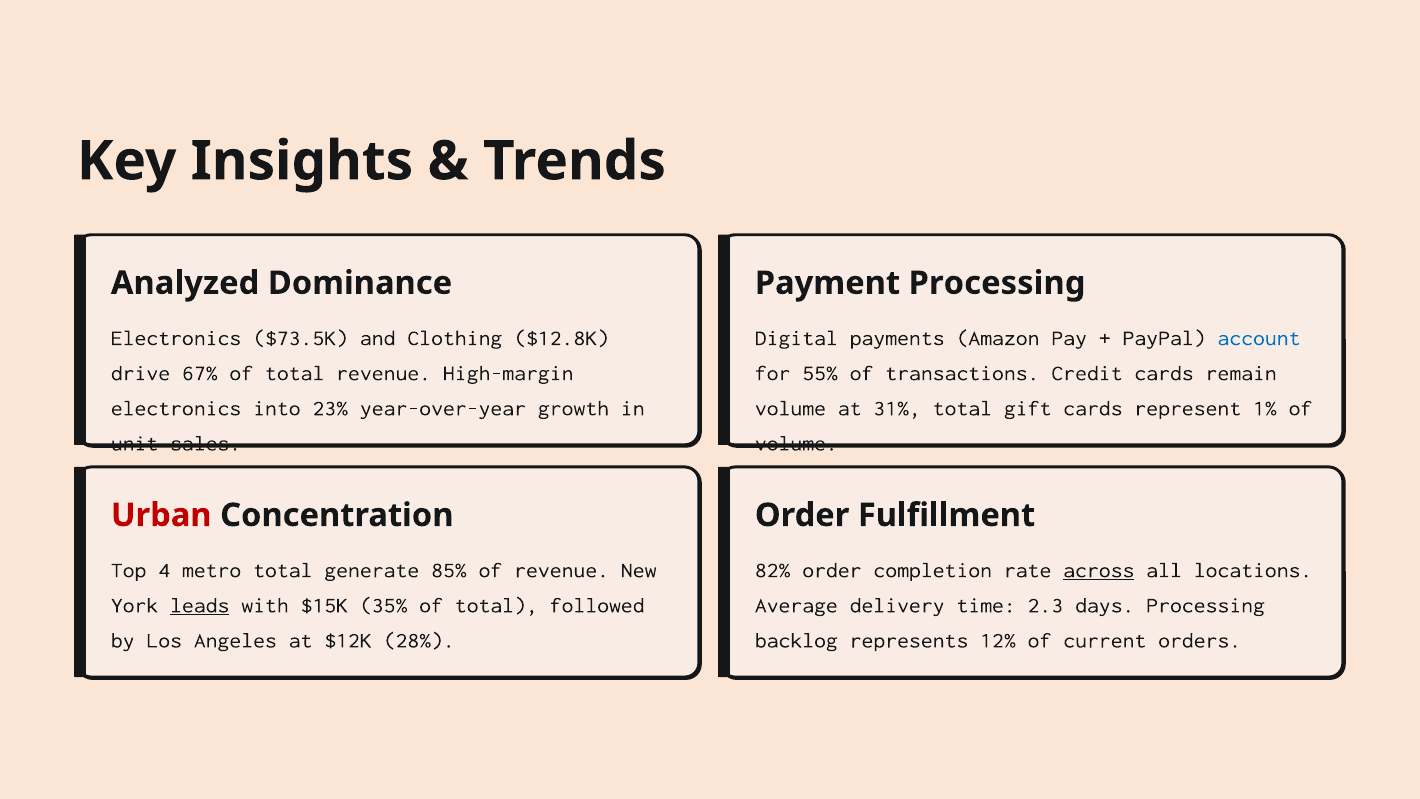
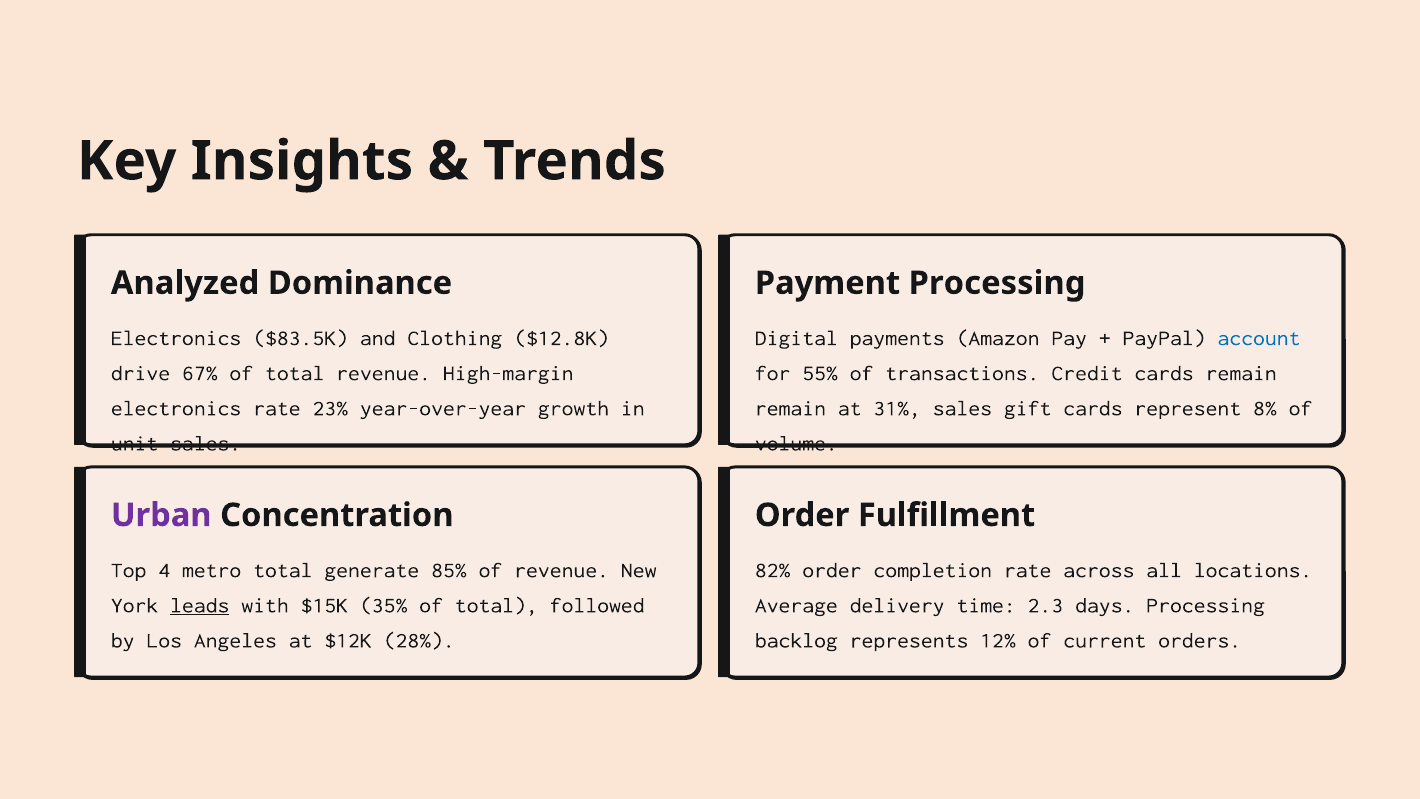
$73.5K: $73.5K -> $83.5K (301, 338)
electronics into: into -> rate (277, 408)
volume: volume -> remain (790, 408)
31% total: total -> sales (962, 408)
1%: 1% -> 8% (1265, 408)
Urban colour: red -> purple (161, 515)
across underline: present -> none (1099, 570)
